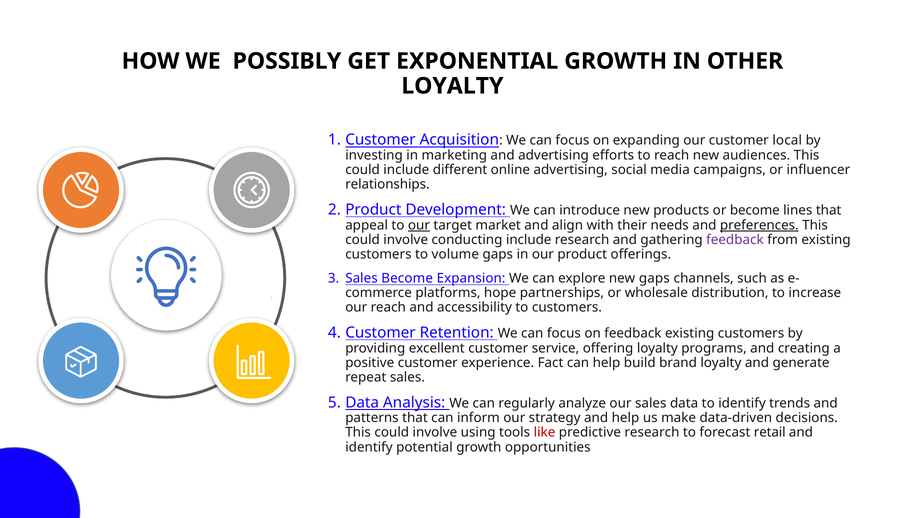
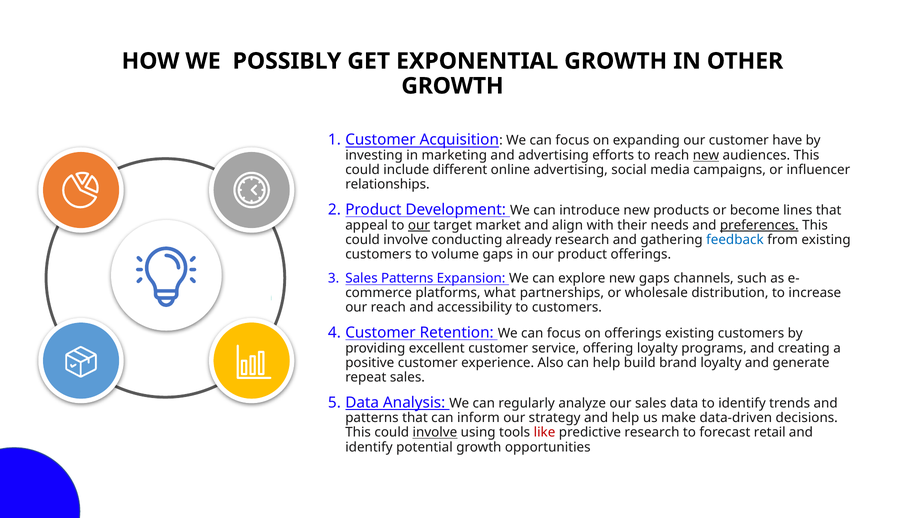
LOYALTY: LOYALTY -> GROWTH (452, 86)
local: local -> have (787, 141)
new underline: none -> present (706, 155)
conducting include: include -> already (529, 240)
feedback colour: purple -> blue (735, 240)
Sales Become: Become -> Patterns (407, 278)
hope: hope -> what (500, 293)
on feedback: feedback -> offerings (633, 333)
Fact: Fact -> Also (551, 363)
involve underline: none -> present (435, 433)
